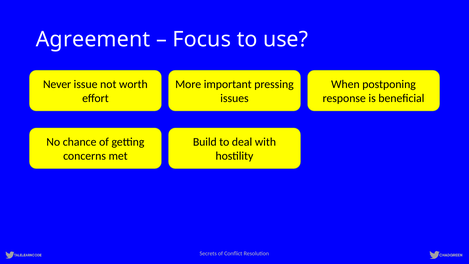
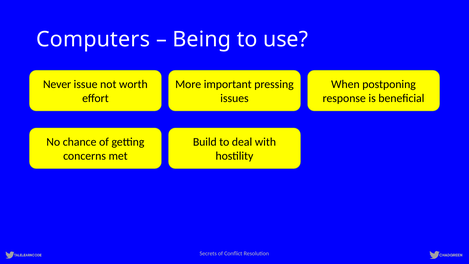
Agreement: Agreement -> Computers (93, 39)
Focus: Focus -> Being (202, 39)
